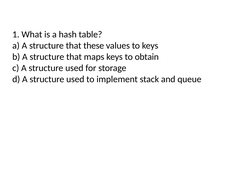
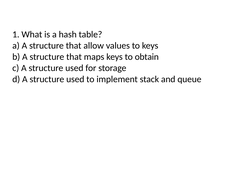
these: these -> allow (94, 46)
